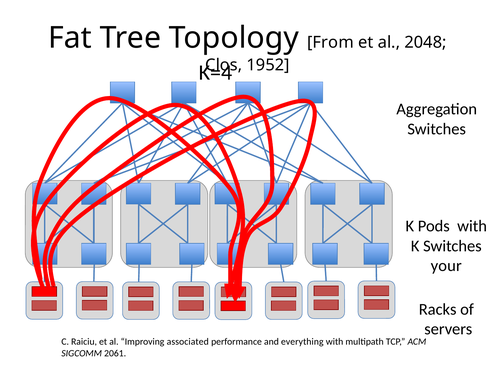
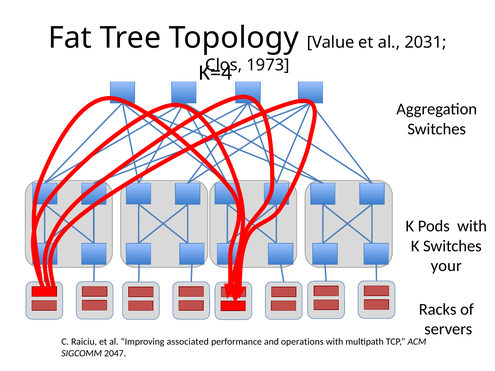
From: From -> Value (331, 43)
2048: 2048 -> 2031 (425, 43)
1952: 1952 -> 1973 (268, 65)
everything: everything -> operations (302, 342)
2061: 2061 -> 2047 (115, 353)
